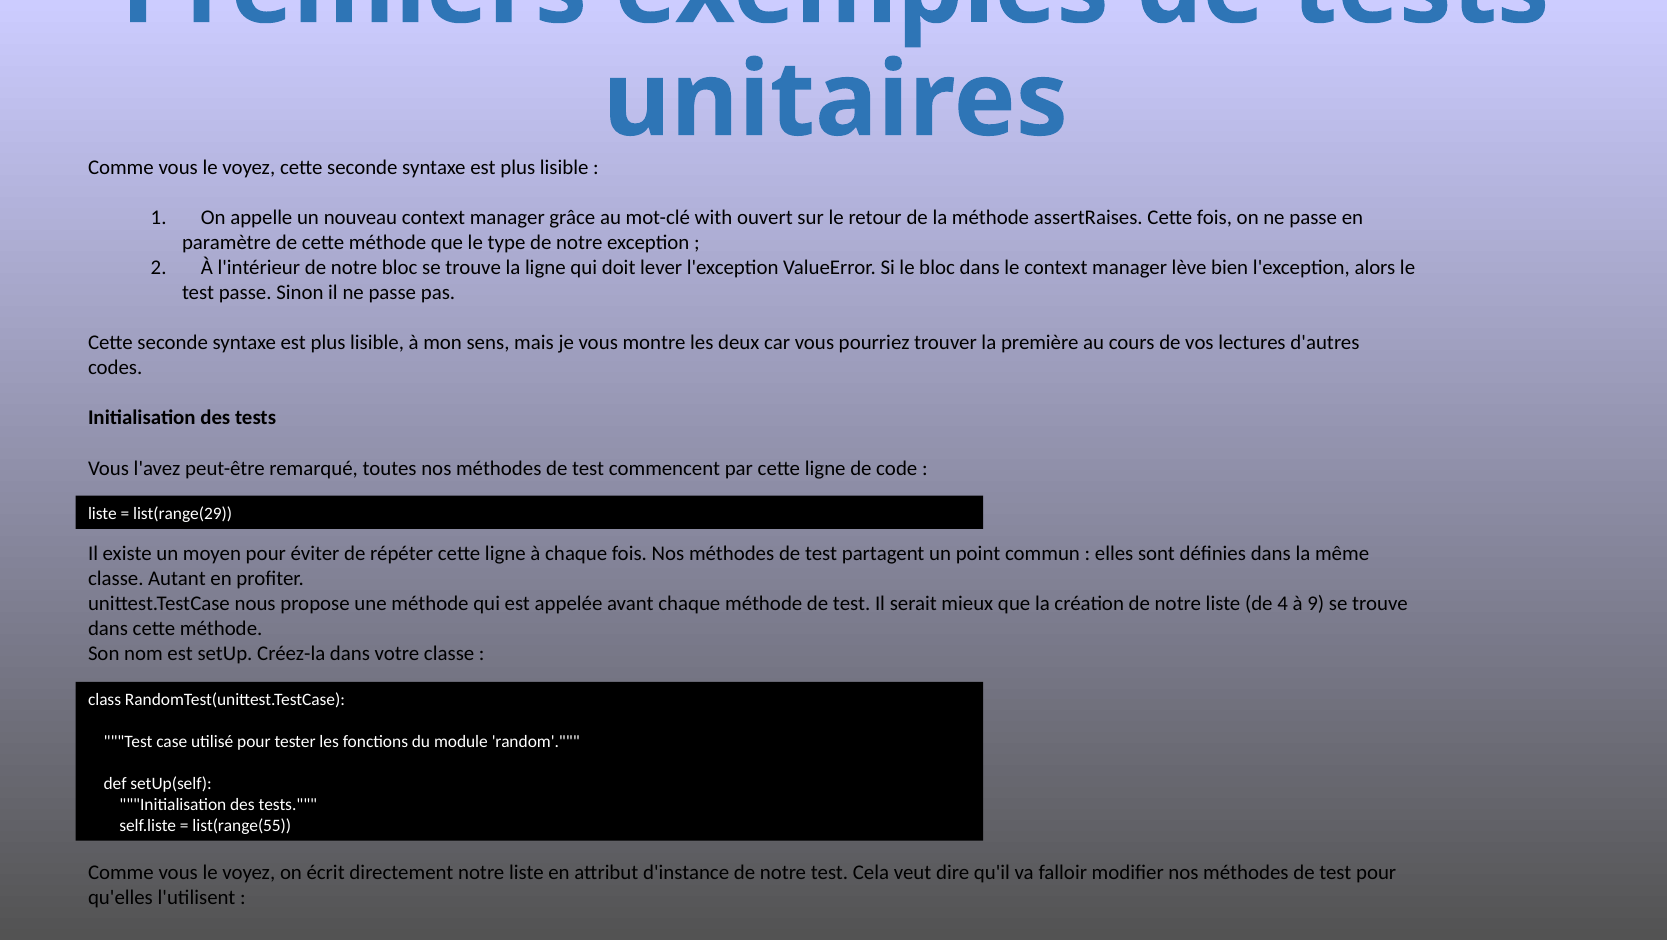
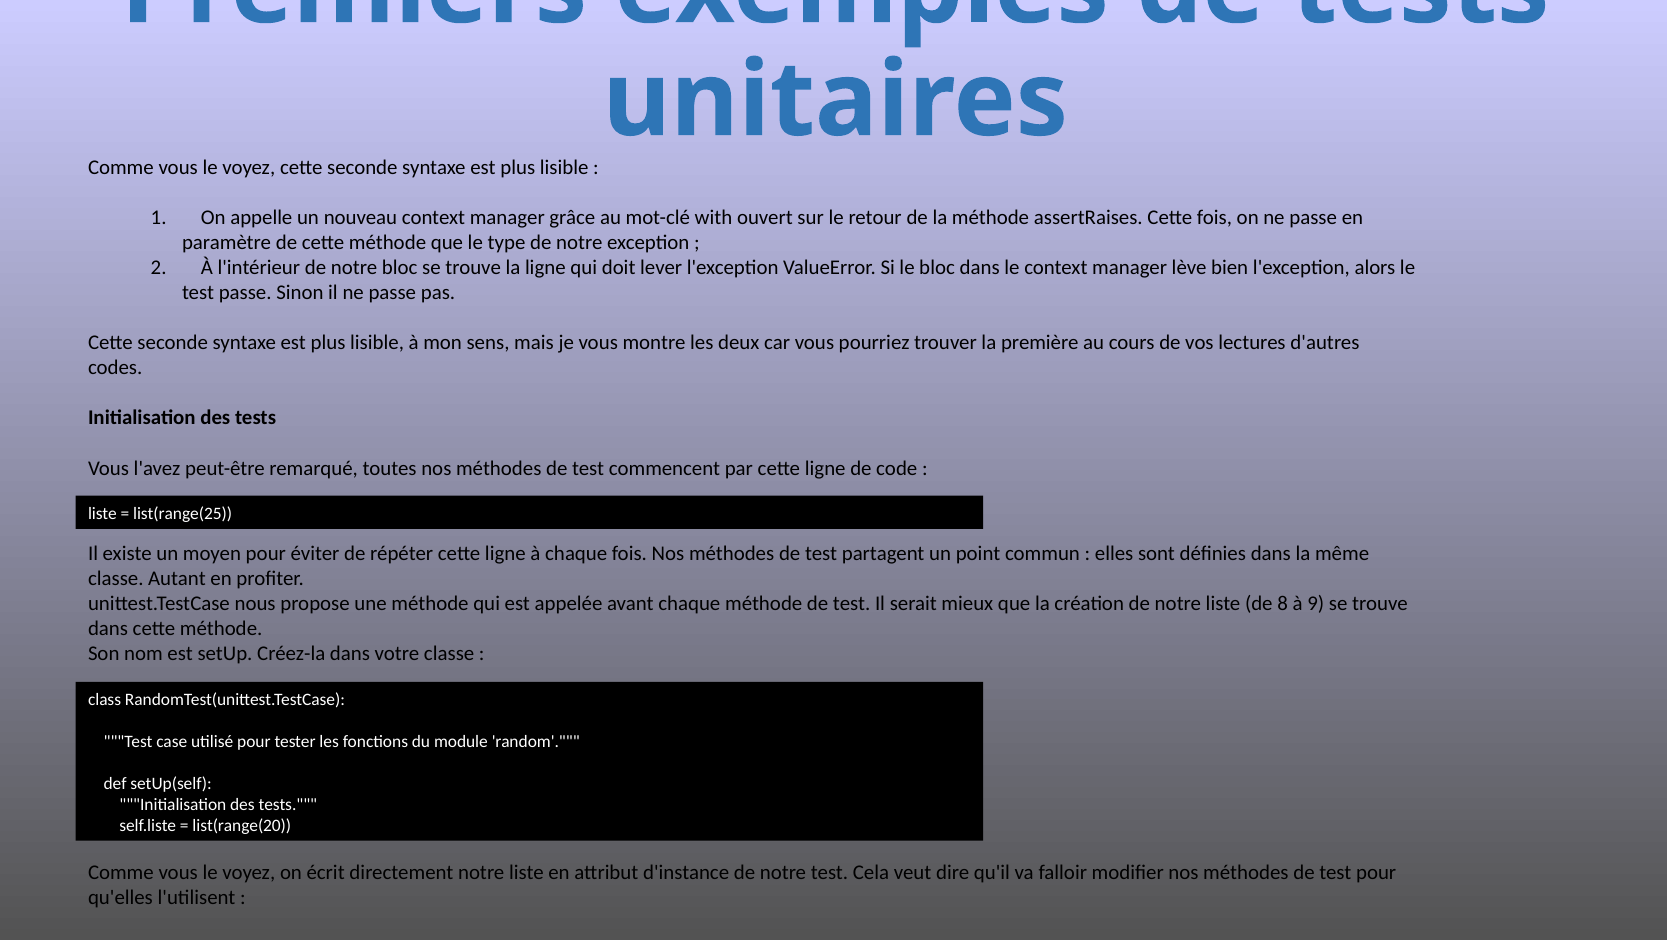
list(range(29: list(range(29 -> list(range(25 (183, 514)
4: 4 -> 8 (1283, 604)
list(range(55: list(range(55 -> list(range(20 (242, 825)
